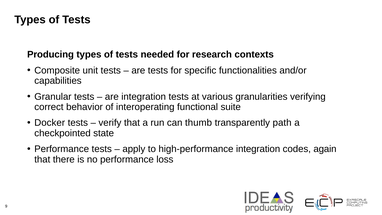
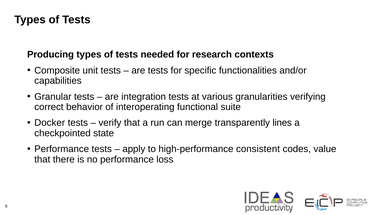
thumb: thumb -> merge (199, 123)
path: path -> lines (282, 123)
high-performance integration: integration -> consistent (258, 149)
again: again -> value (325, 149)
